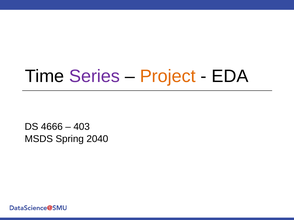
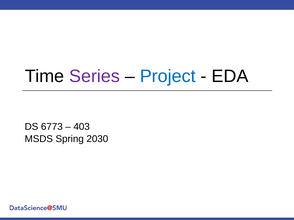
Project colour: orange -> blue (168, 76)
4666: 4666 -> 6773 (52, 127)
2040: 2040 -> 2030 (97, 139)
